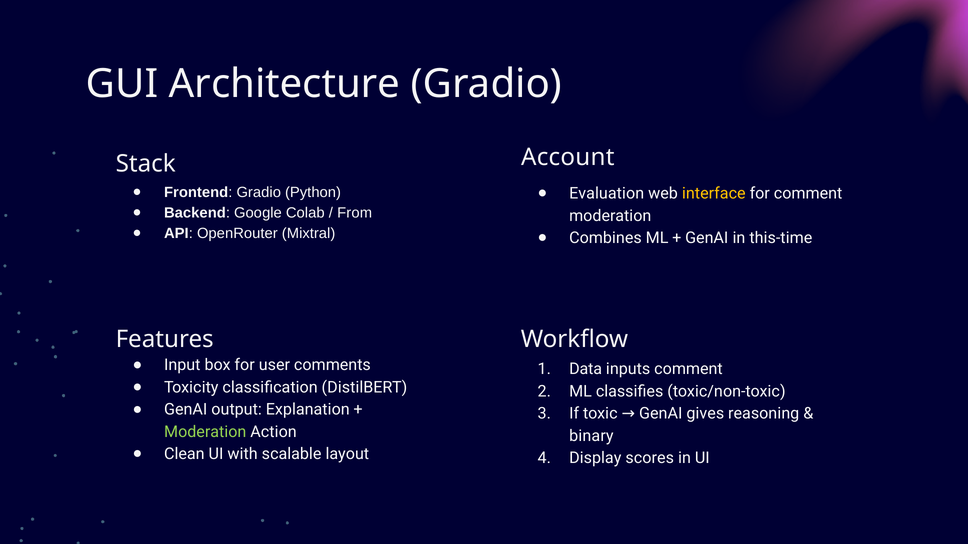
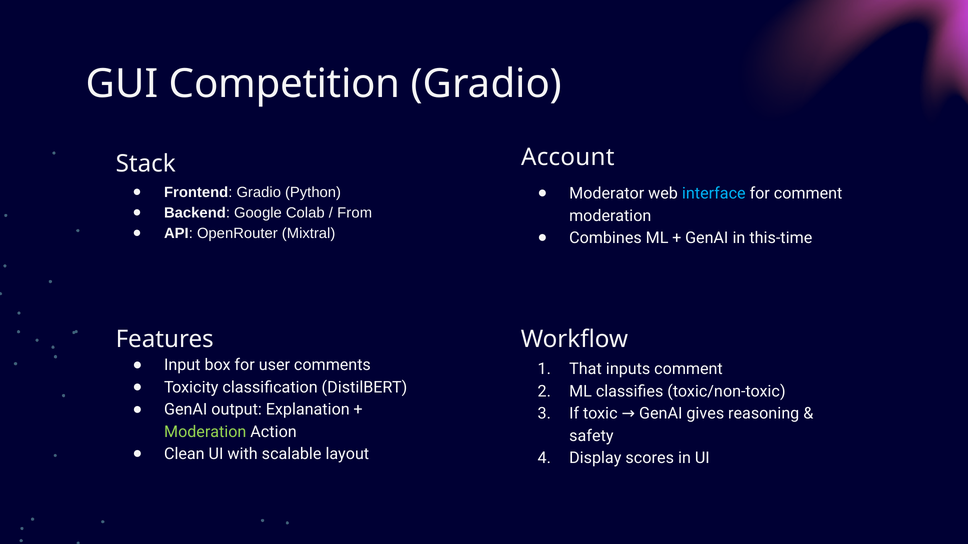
Architecture: Architecture -> Competition (285, 84)
Evaluation: Evaluation -> Moderator (607, 194)
interface colour: yellow -> light blue (714, 194)
Data: Data -> That (585, 370)
binary: binary -> safety (591, 436)
